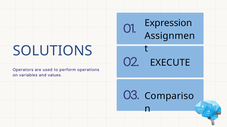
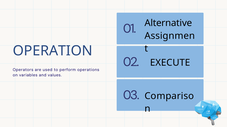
Expression: Expression -> Alternative (168, 23)
SOLUTIONS: SOLUTIONS -> OPERATION (53, 51)
